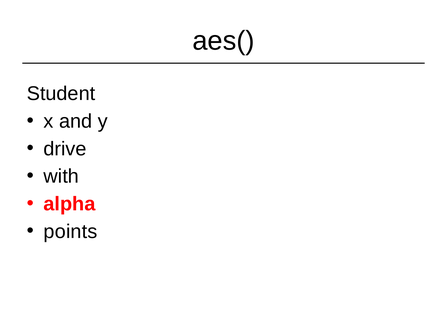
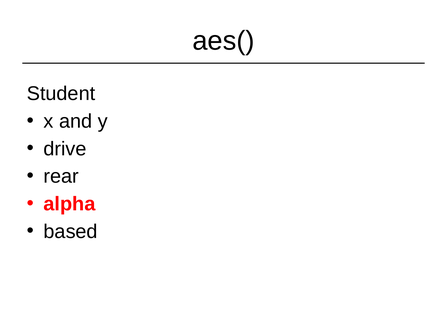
with: with -> rear (61, 177)
points: points -> based (71, 232)
